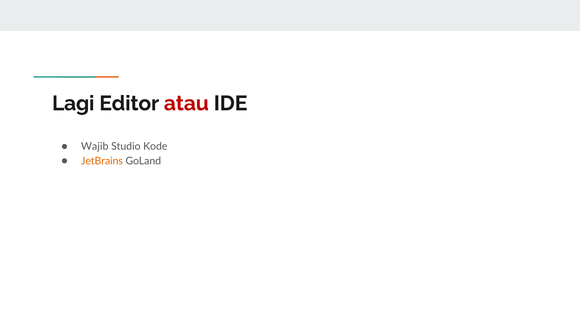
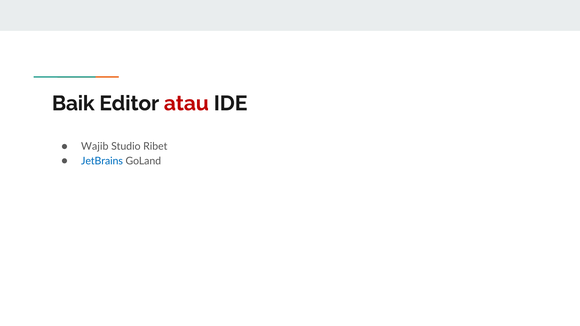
Lagi: Lagi -> Baik (73, 103)
Kode: Kode -> Ribet (155, 147)
JetBrains colour: orange -> blue (102, 161)
